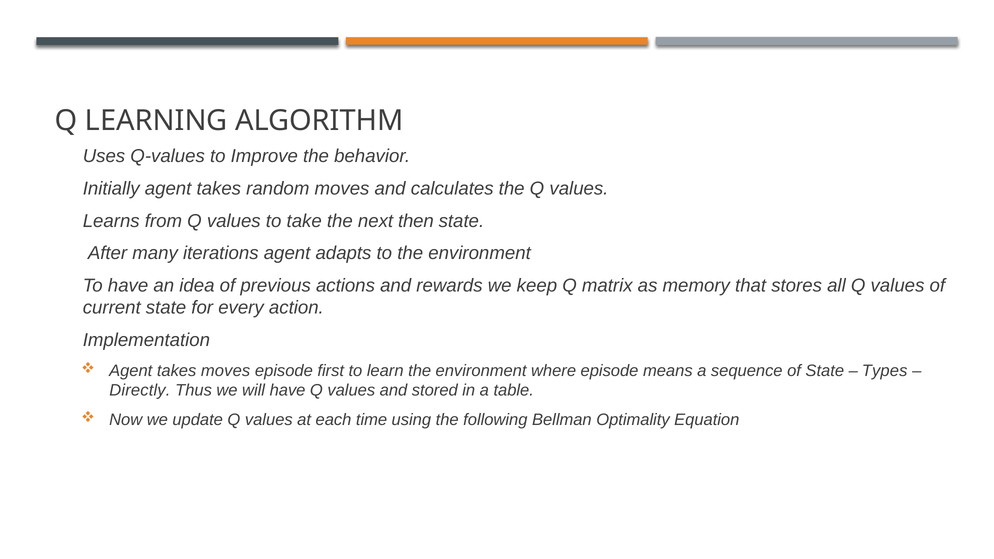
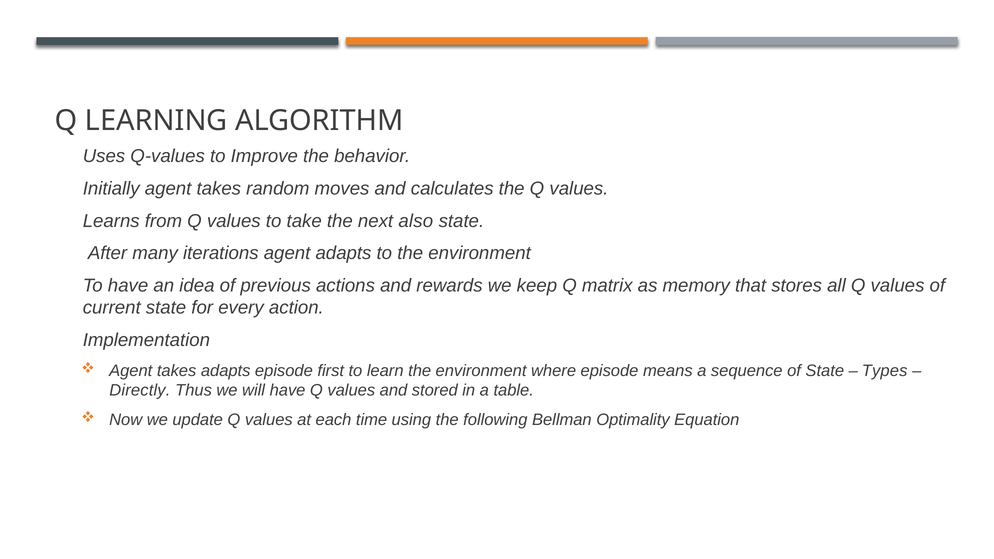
then: then -> also (416, 221)
takes moves: moves -> adapts (226, 371)
